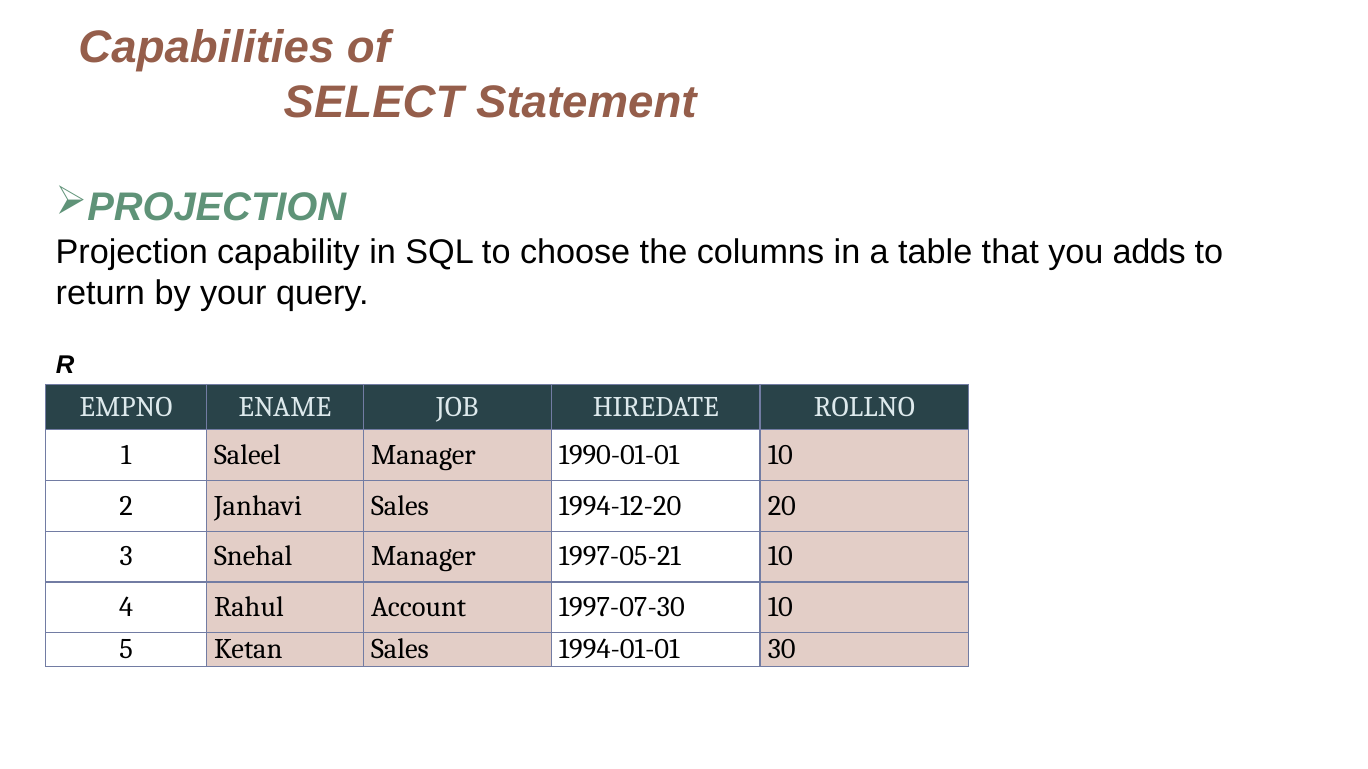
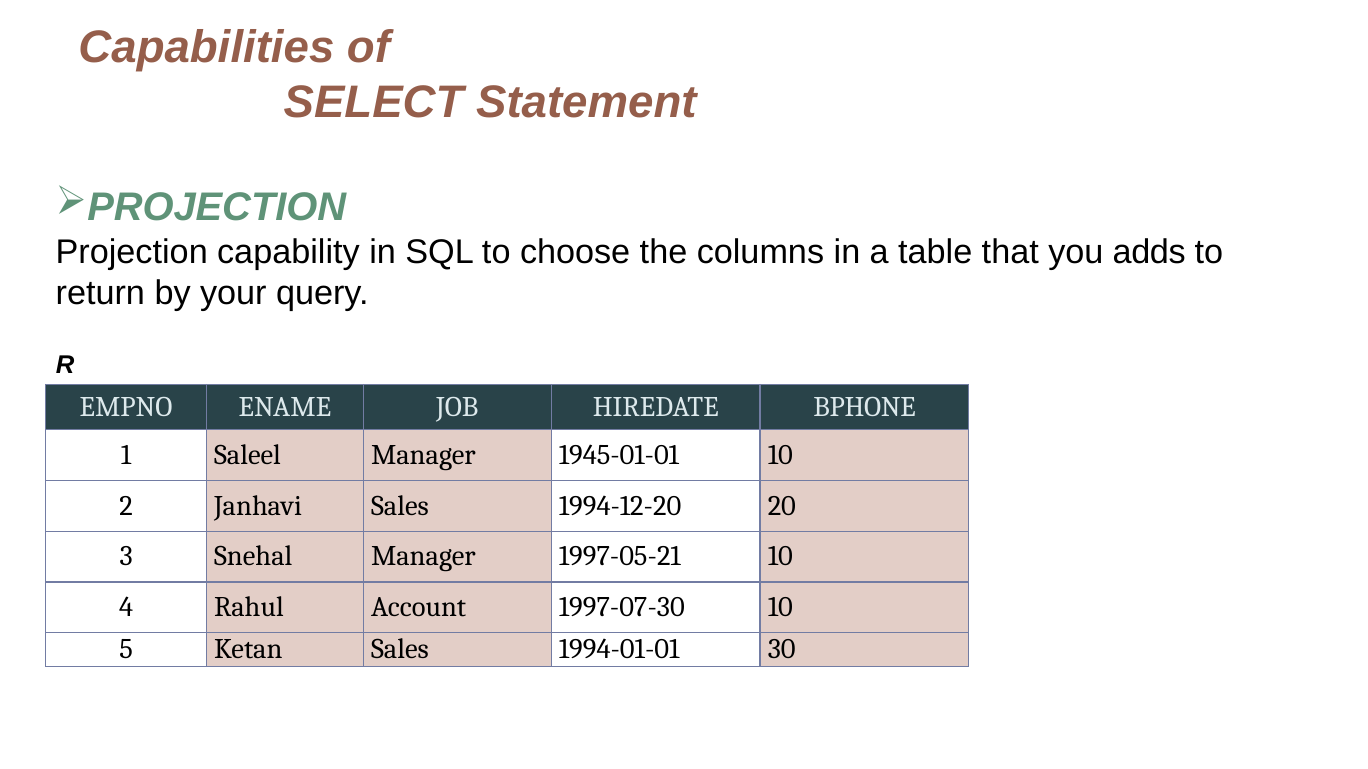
ROLLNO: ROLLNO -> BPHONE (865, 407)
1990-01-01: 1990-01-01 -> 1945-01-01 (619, 455)
